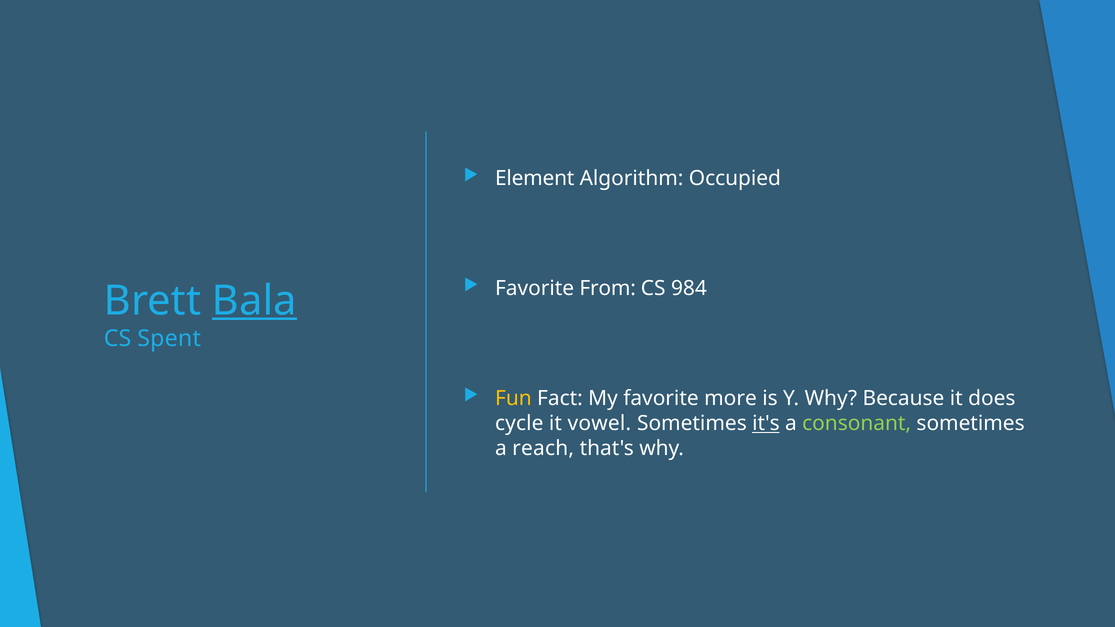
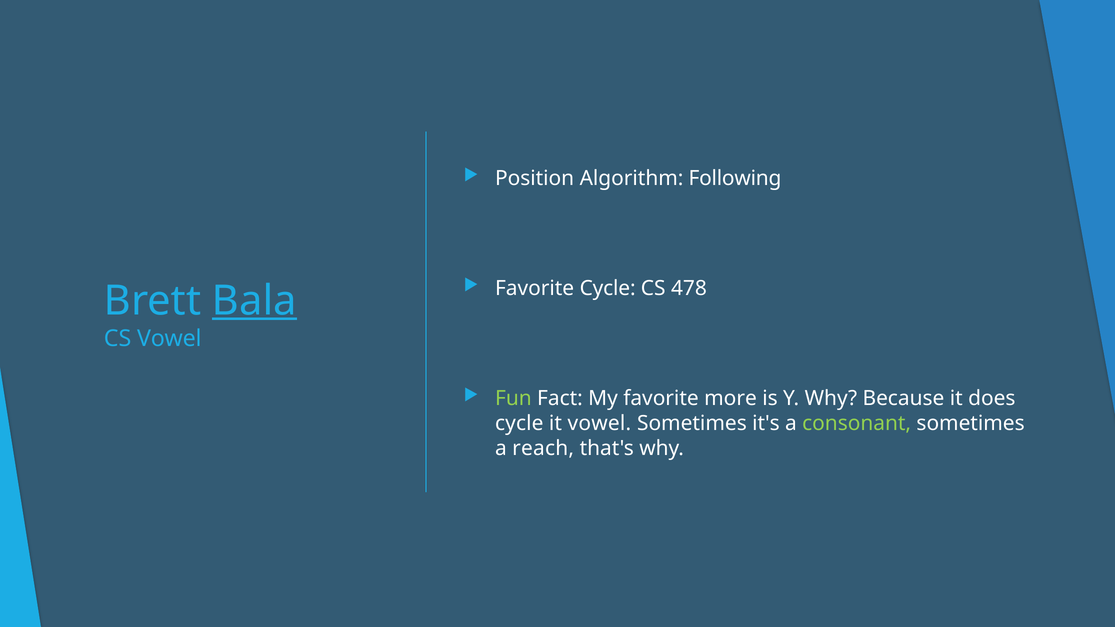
Element: Element -> Position (535, 178)
Occupied: Occupied -> Following (735, 178)
Favorite From: From -> Cycle (608, 288)
984: 984 -> 478 (689, 288)
CS Spent: Spent -> Vowel (169, 339)
Fun colour: yellow -> light green (513, 398)
it's underline: present -> none (766, 424)
